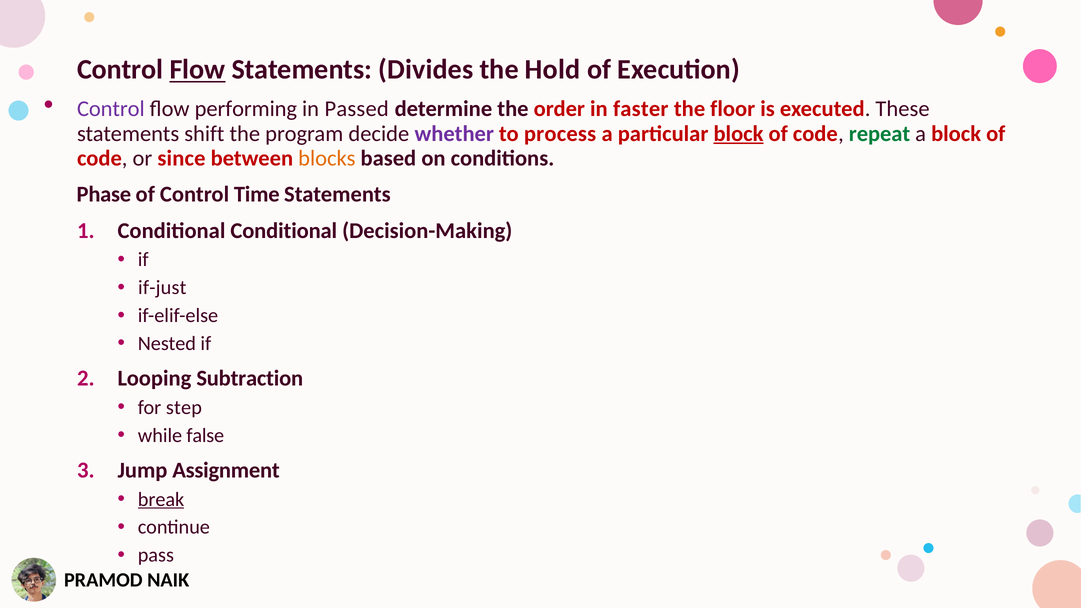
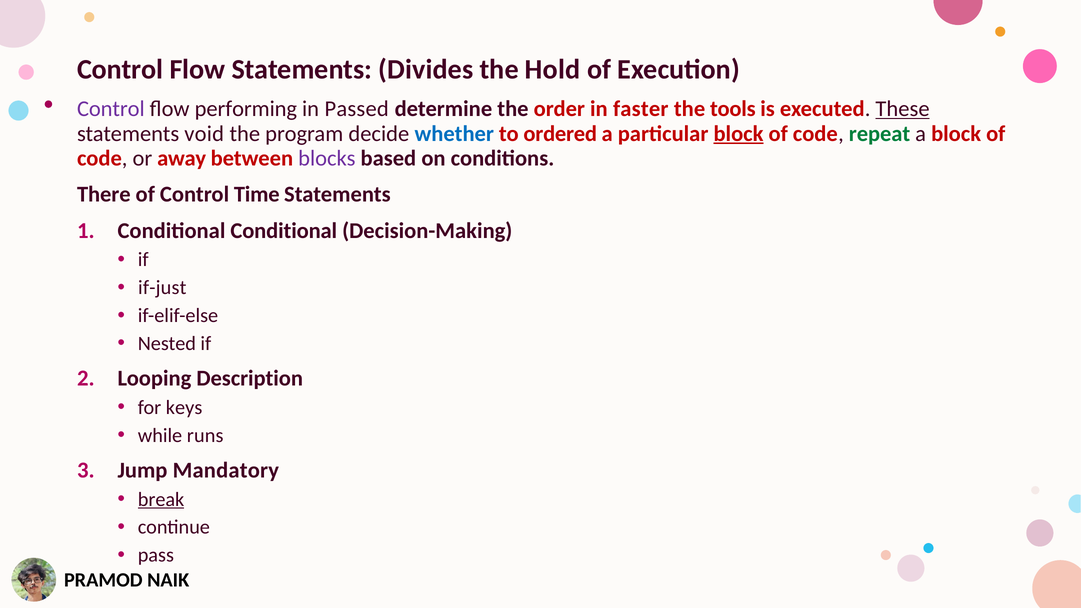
Flow underline: present -> none (197, 70)
floor: floor -> tools (733, 109)
These underline: none -> present (903, 109)
shift: shift -> void (204, 134)
whether colour: purple -> blue (454, 134)
process: process -> ordered (560, 134)
since: since -> away (182, 158)
blocks colour: orange -> purple (327, 158)
Phase: Phase -> There (104, 195)
Subtraction: Subtraction -> Description (250, 378)
step: step -> keys (184, 408)
false: false -> runs (205, 435)
Assignment: Assignment -> Mandatory (226, 470)
